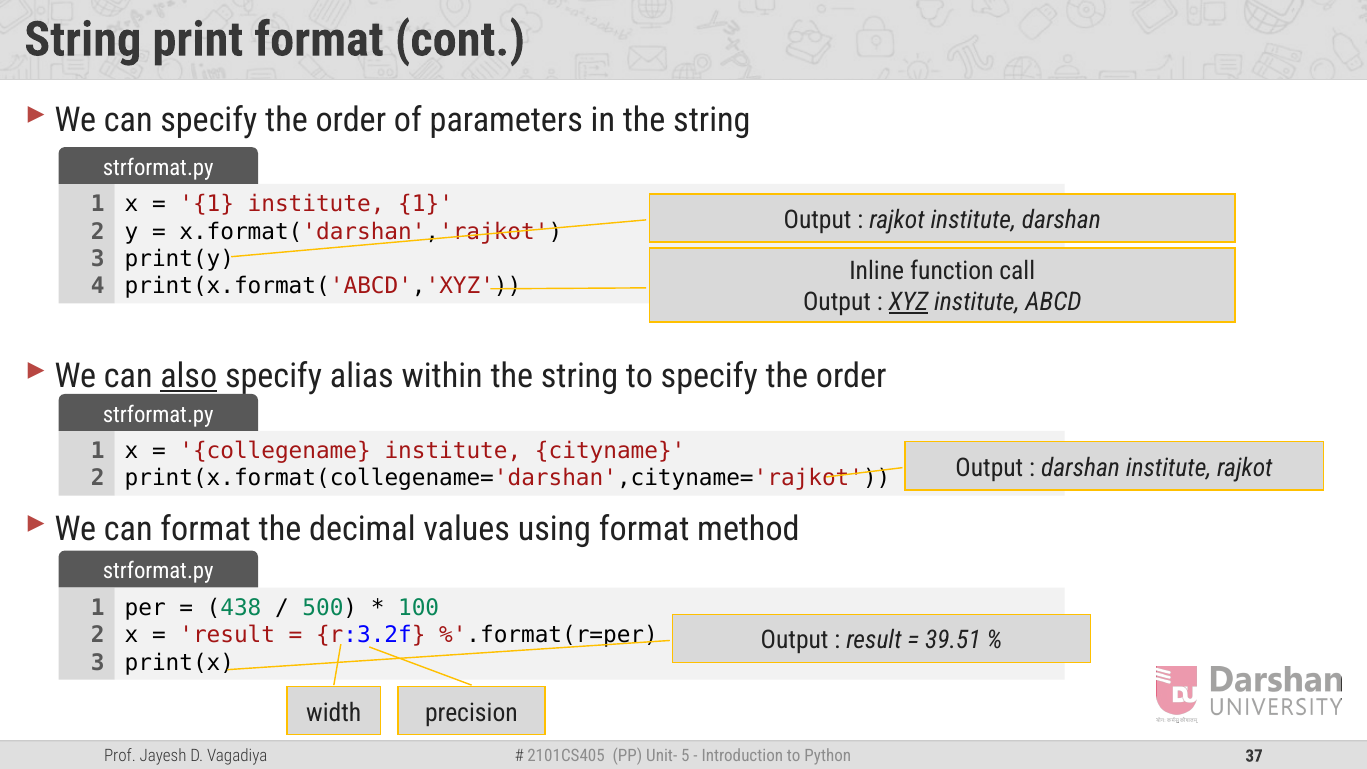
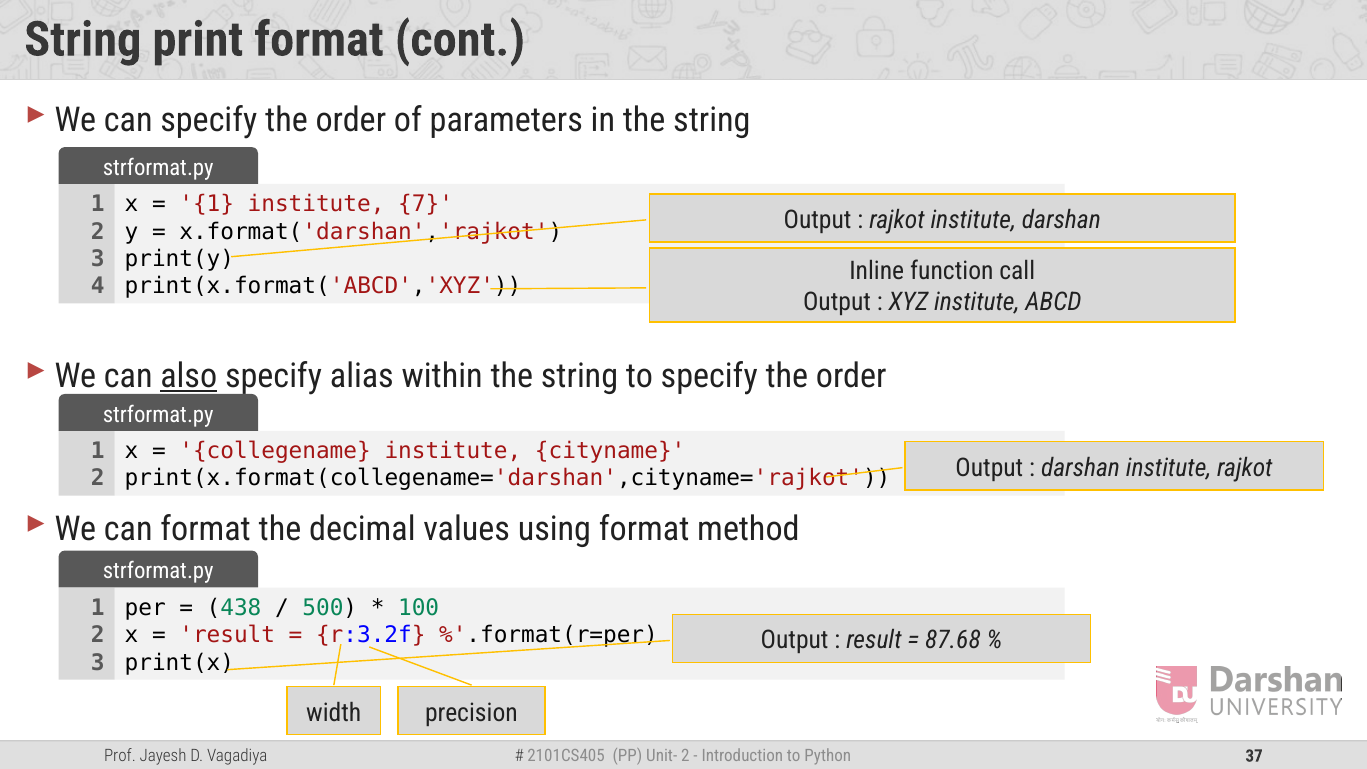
institute 1: 1 -> 7 (426, 204)
XYZ underline: present -> none (909, 302)
39.51: 39.51 -> 87.68 (953, 640)
5: 5 -> 2 (685, 756)
